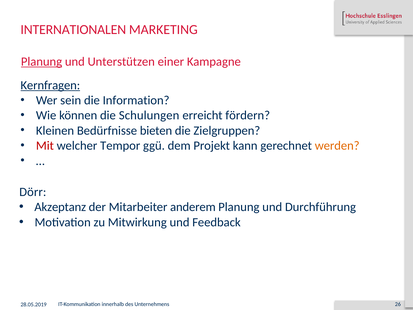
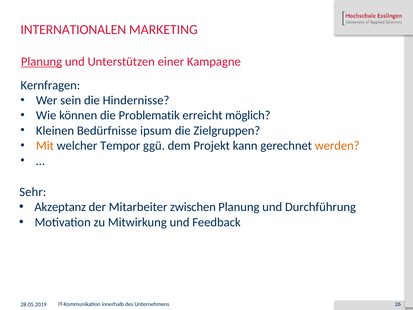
Kernfragen underline: present -> none (50, 85)
Information: Information -> Hindernisse (136, 100)
Schulungen: Schulungen -> Problematik (149, 115)
fördern: fördern -> möglich (248, 115)
bieten: bieten -> ipsum (156, 131)
Mit colour: red -> orange (45, 146)
Dörr: Dörr -> Sehr (33, 192)
anderem: anderem -> zwischen (193, 207)
